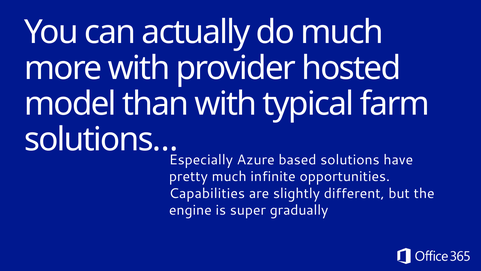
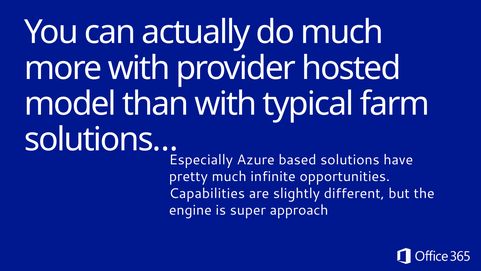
gradually: gradually -> approach (299, 210)
